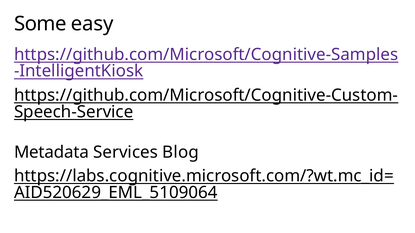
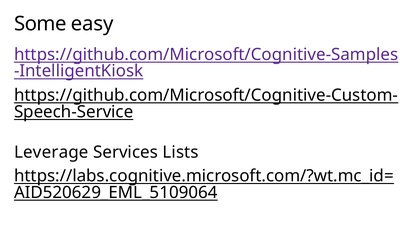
Metadata: Metadata -> Leverage (51, 152)
Blog: Blog -> Lists (181, 152)
